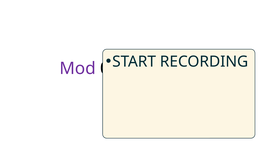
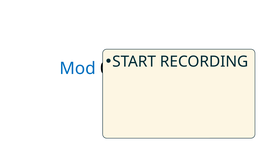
Mod colour: purple -> blue (78, 68)
